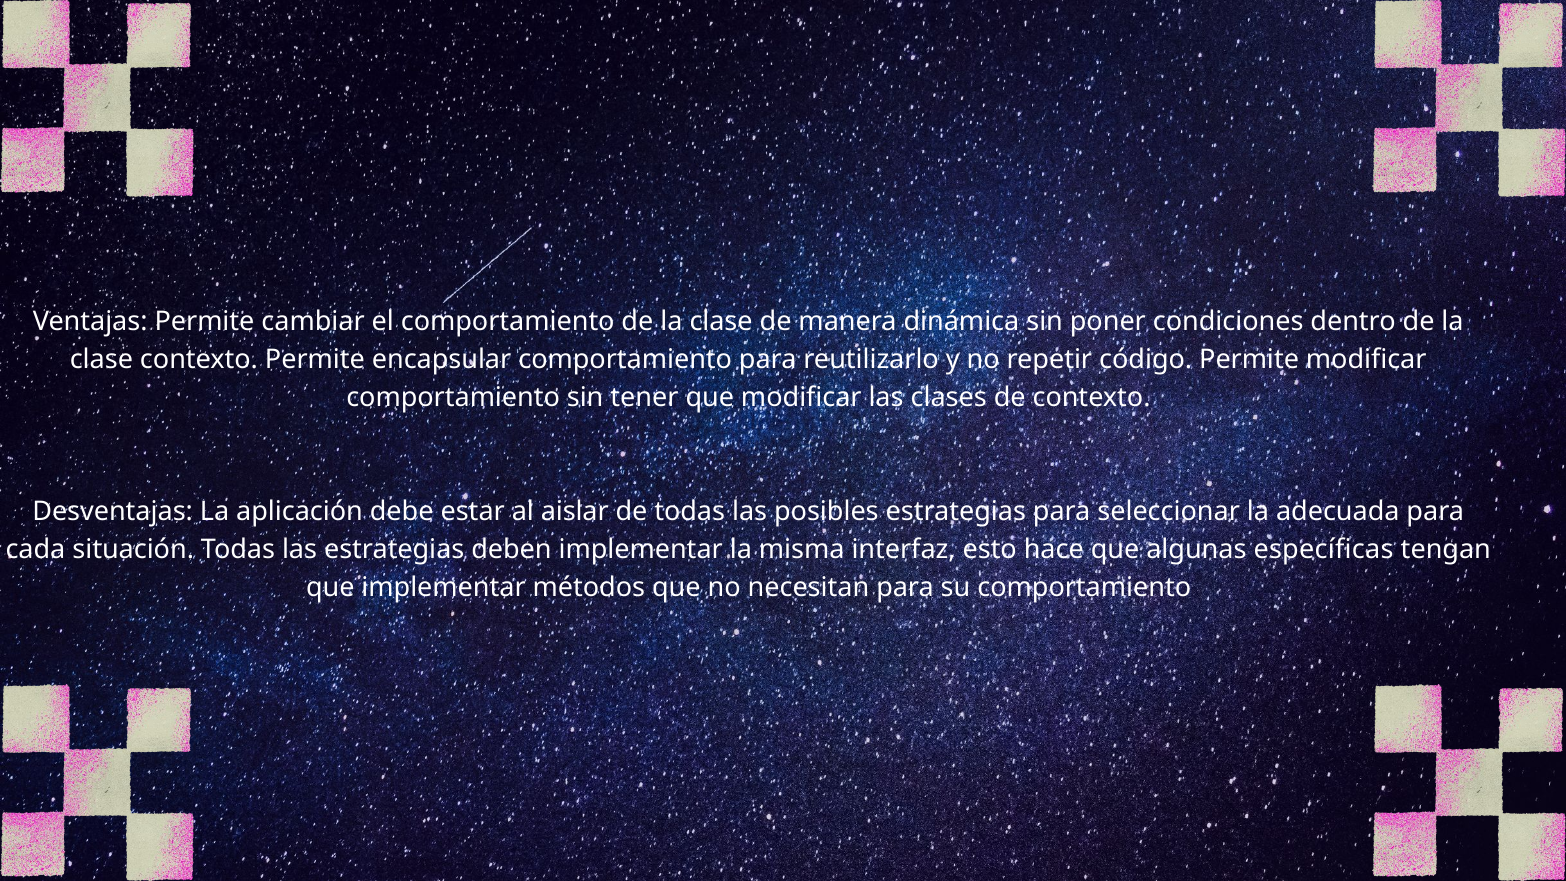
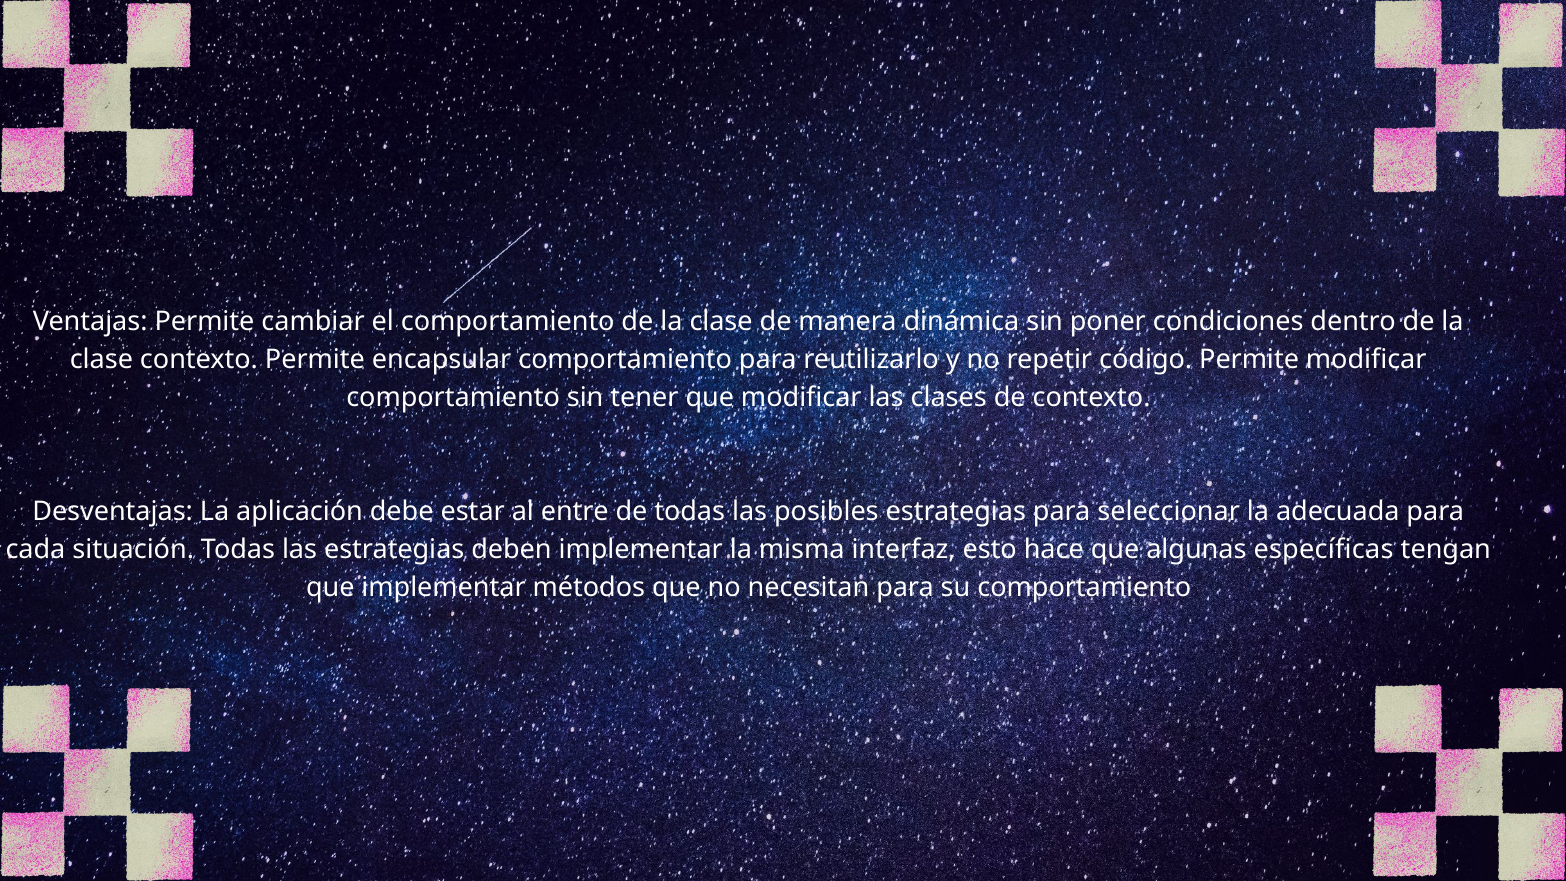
aislar: aislar -> entre (575, 511)
